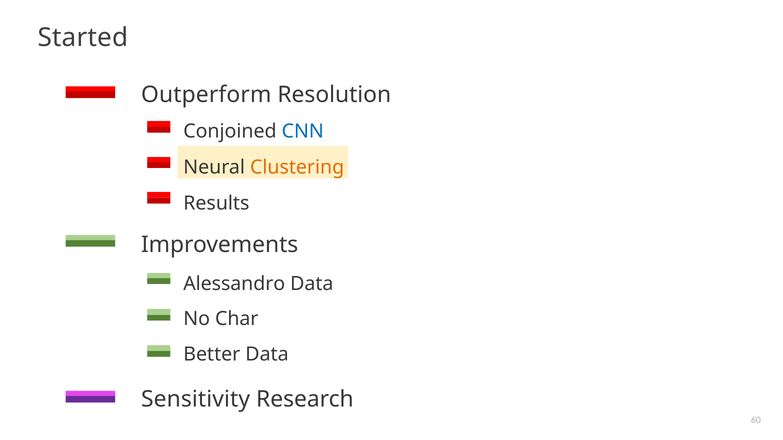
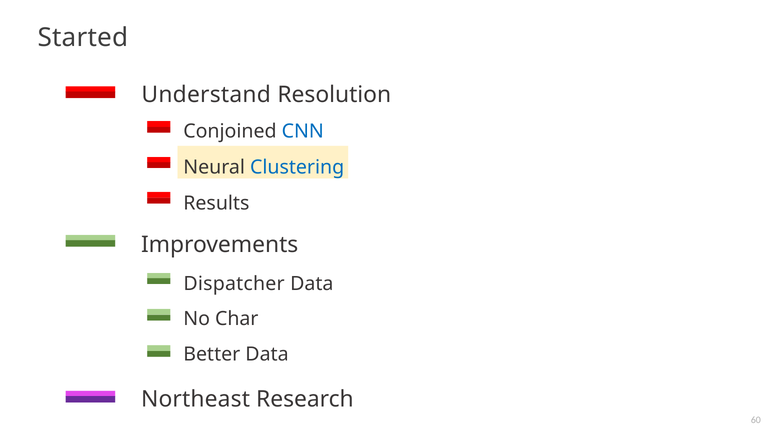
Outperform: Outperform -> Understand (206, 95)
Clustering colour: orange -> blue (297, 167)
Alessandro: Alessandro -> Dispatcher (234, 284)
Sensitivity: Sensitivity -> Northeast (196, 399)
